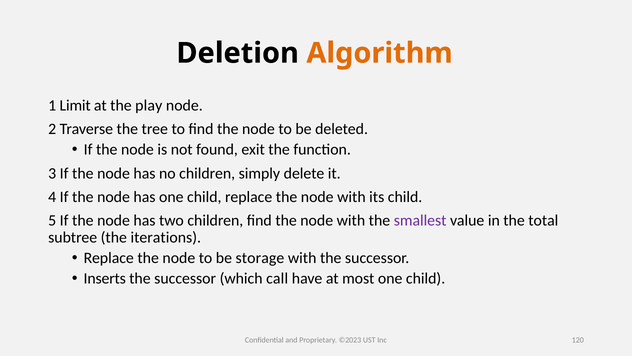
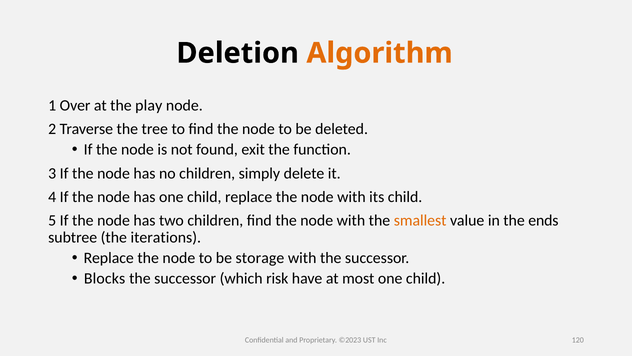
Limit: Limit -> Over (75, 105)
smallest colour: purple -> orange (420, 220)
total: total -> ends (543, 220)
Inserts: Inserts -> Blocks (105, 278)
call: call -> risk (277, 278)
